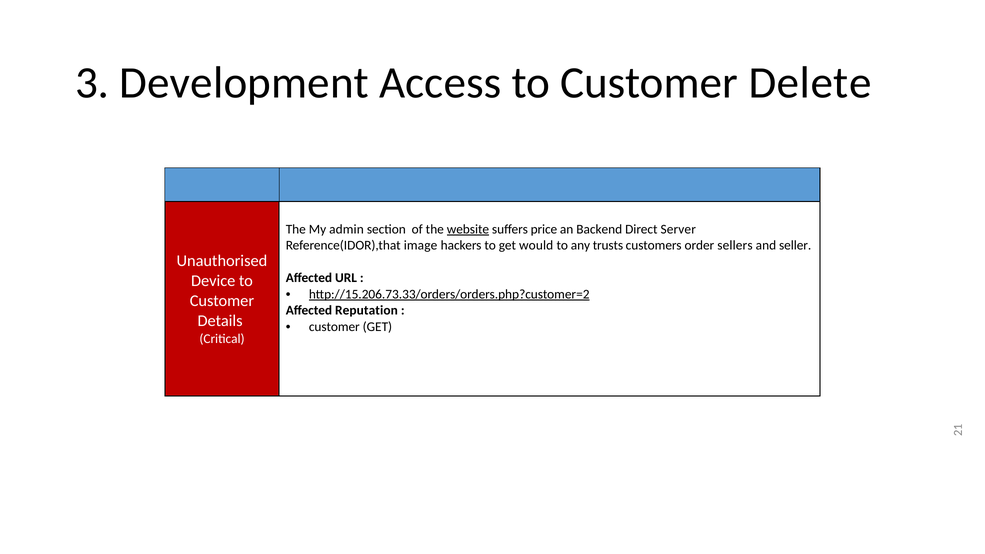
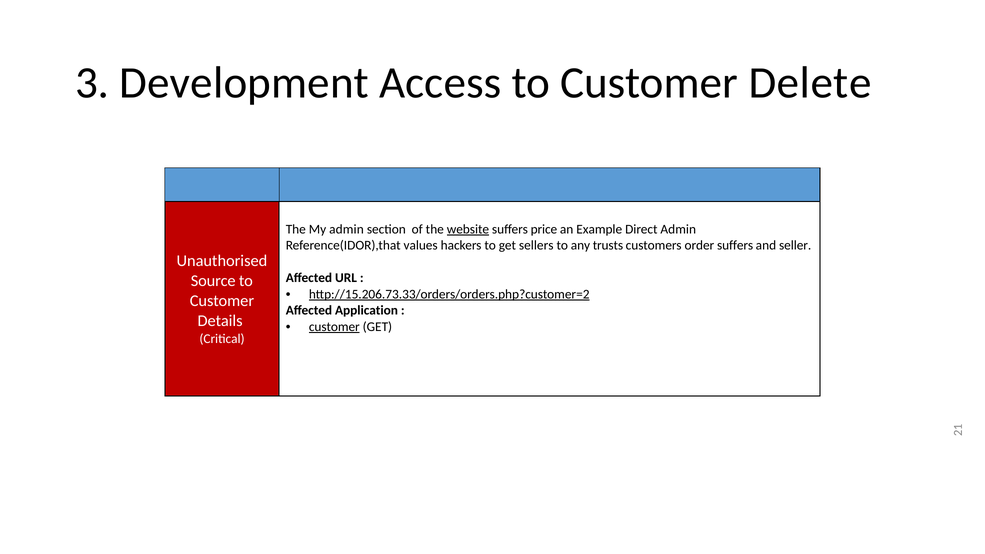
Backend: Backend -> Example (599, 229)
Direct Server: Server -> Admin (678, 229)
image: image -> values (421, 246)
would: would -> sellers (536, 246)
order sellers: sellers -> suffers (735, 246)
Device: Device -> Source (213, 281)
Reputation: Reputation -> Application (366, 311)
customer underline: none -> present (334, 327)
